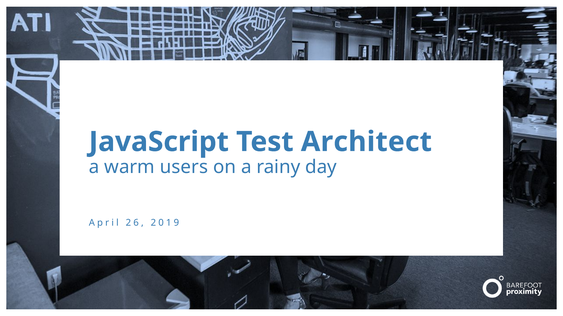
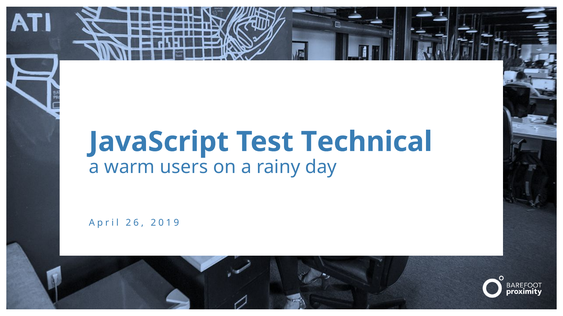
Architect: Architect -> Technical (367, 142)
